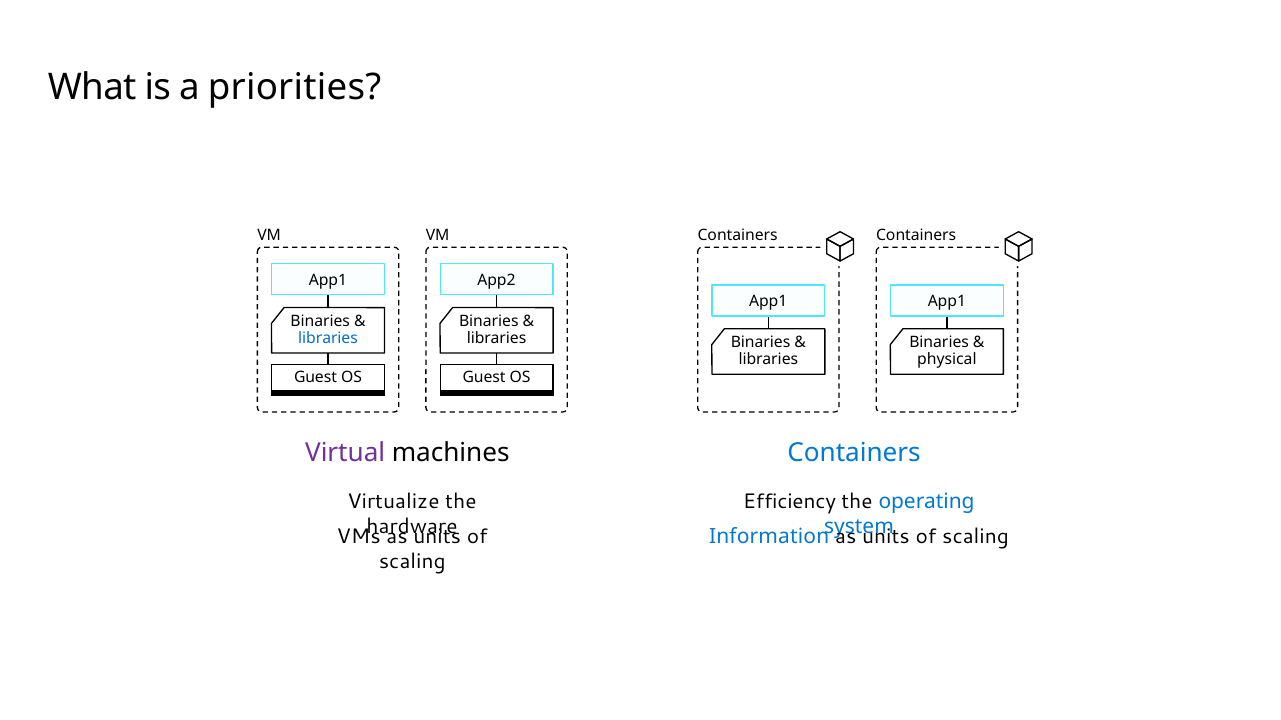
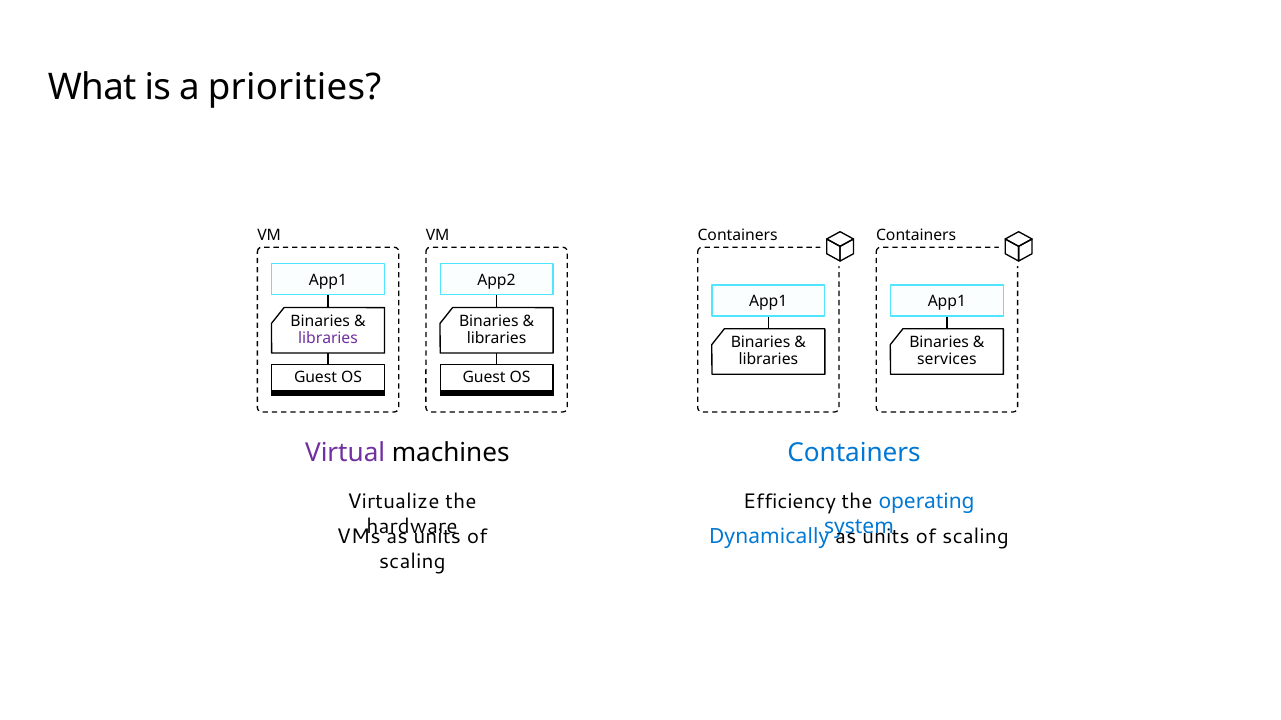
libraries colour: blue -> purple (328, 339)
physical: physical -> services (947, 360)
Information: Information -> Dynamically (769, 537)
